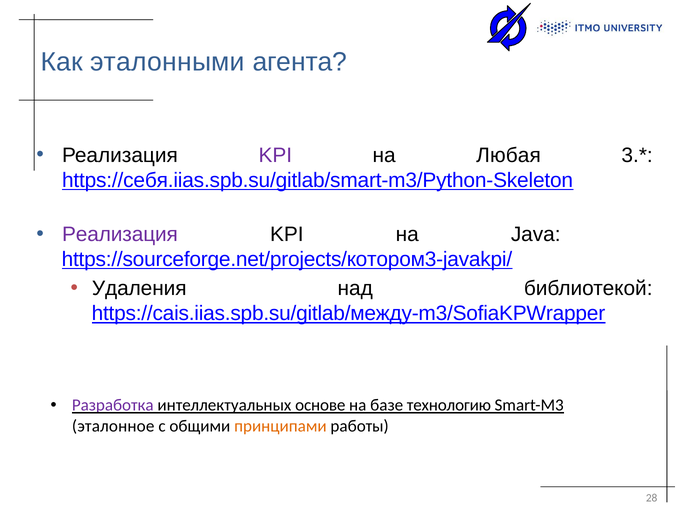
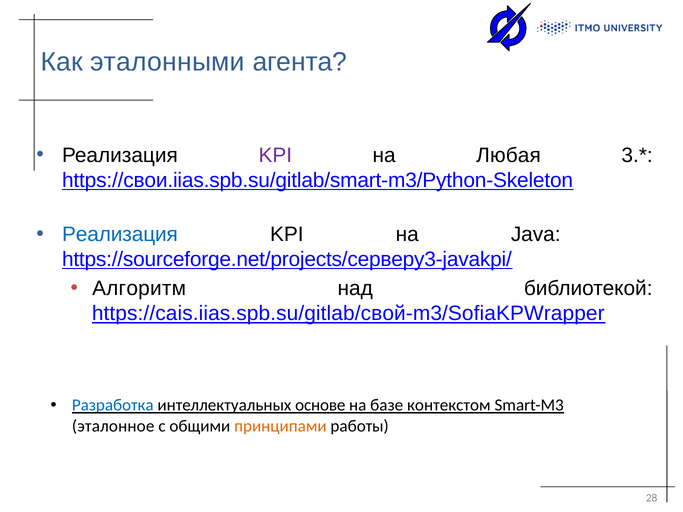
https://себя.iias.spb.su/gitlab/smart-m3/Python-Skeleton: https://себя.iias.spb.su/gitlab/smart-m3/Python-Skeleton -> https://свои.iias.spb.su/gitlab/smart-m3/Python-Skeleton (318, 180)
Реализация colour: purple -> blue (120, 234)
https://sourceforge.net/projects/котором3-javakpi/: https://sourceforge.net/projects/котором3-javakpi/ -> https://sourceforge.net/projects/серверу3-javakpi/ (287, 260)
Удаления: Удаления -> Алгоритм (139, 289)
https://cais.iias.spb.su/gitlab/между-m3/SofiaKPWrapper: https://cais.iias.spb.su/gitlab/между-m3/SofiaKPWrapper -> https://cais.iias.spb.su/gitlab/свой-m3/SofiaKPWrapper (348, 314)
Разработка colour: purple -> blue (113, 405)
технологию: технологию -> контекстом (449, 405)
